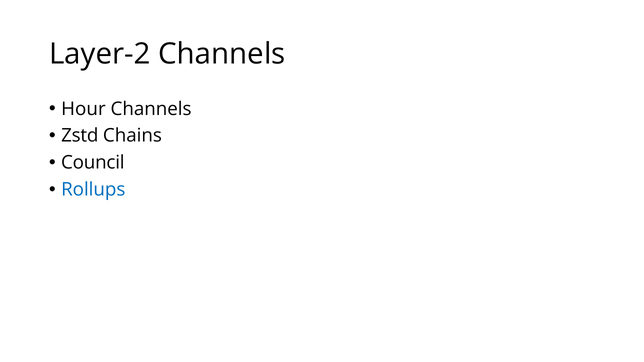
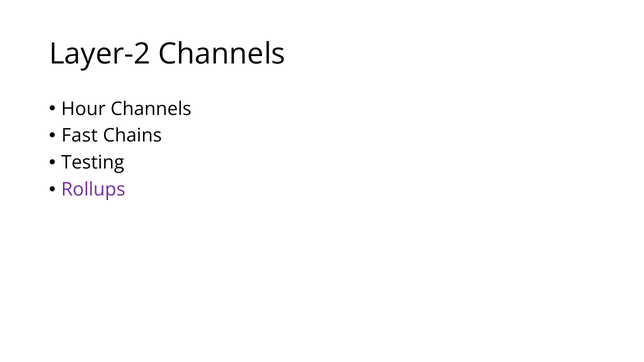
Zstd: Zstd -> Fast (80, 136)
Council: Council -> Testing (93, 163)
Rollups colour: blue -> purple (93, 190)
